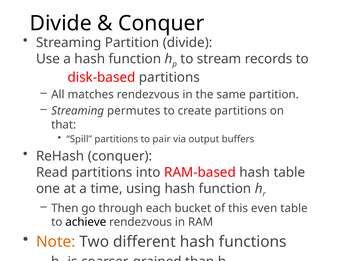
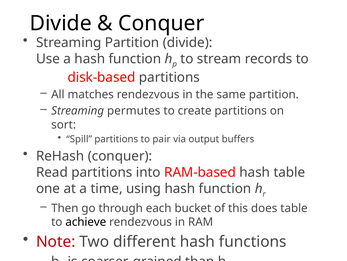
that: that -> sort (64, 124)
even: even -> does (264, 208)
Note colour: orange -> red (56, 241)
